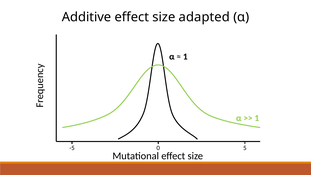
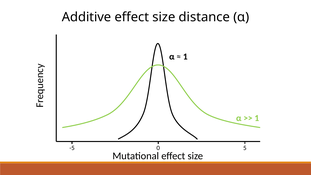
adapted: adapted -> distance (204, 17)
